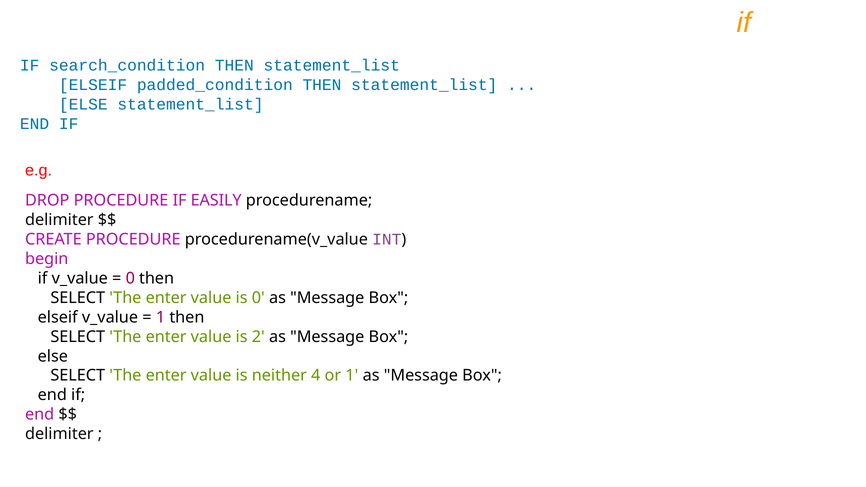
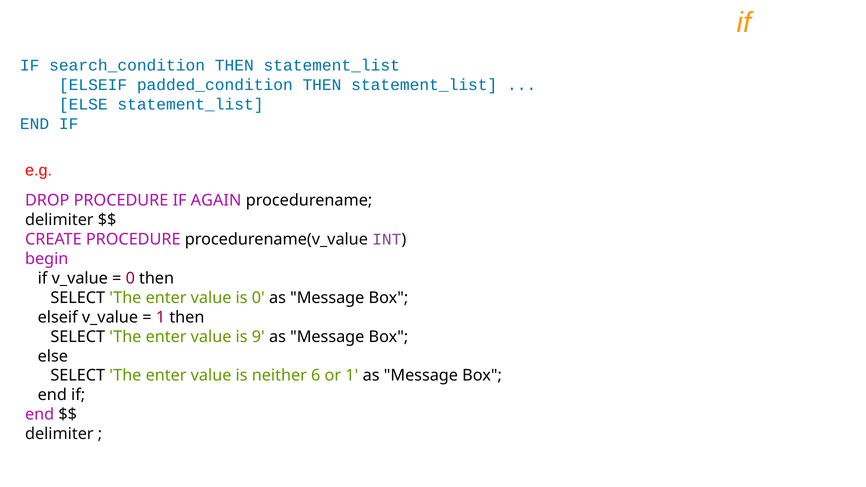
EASILY: EASILY -> AGAIN (216, 200)
2: 2 -> 9 (258, 337)
4: 4 -> 6 (316, 376)
